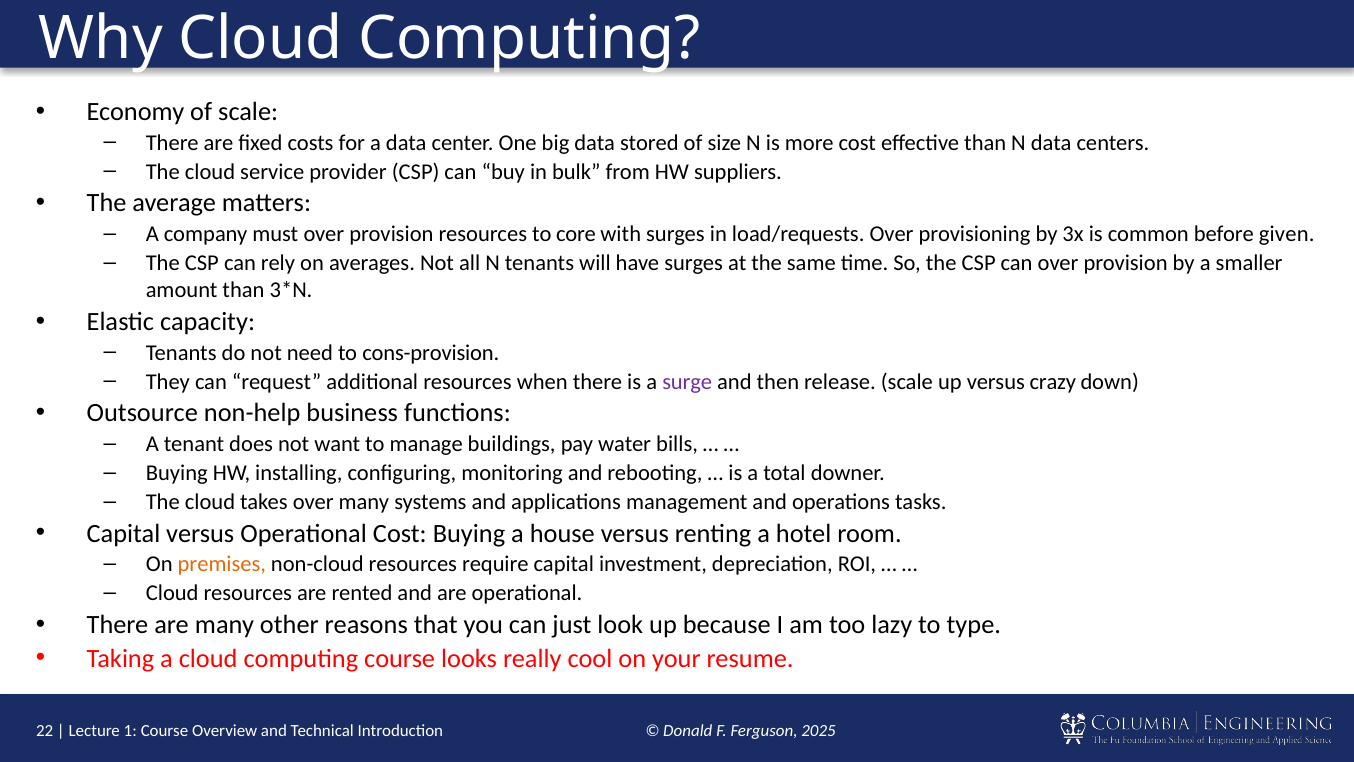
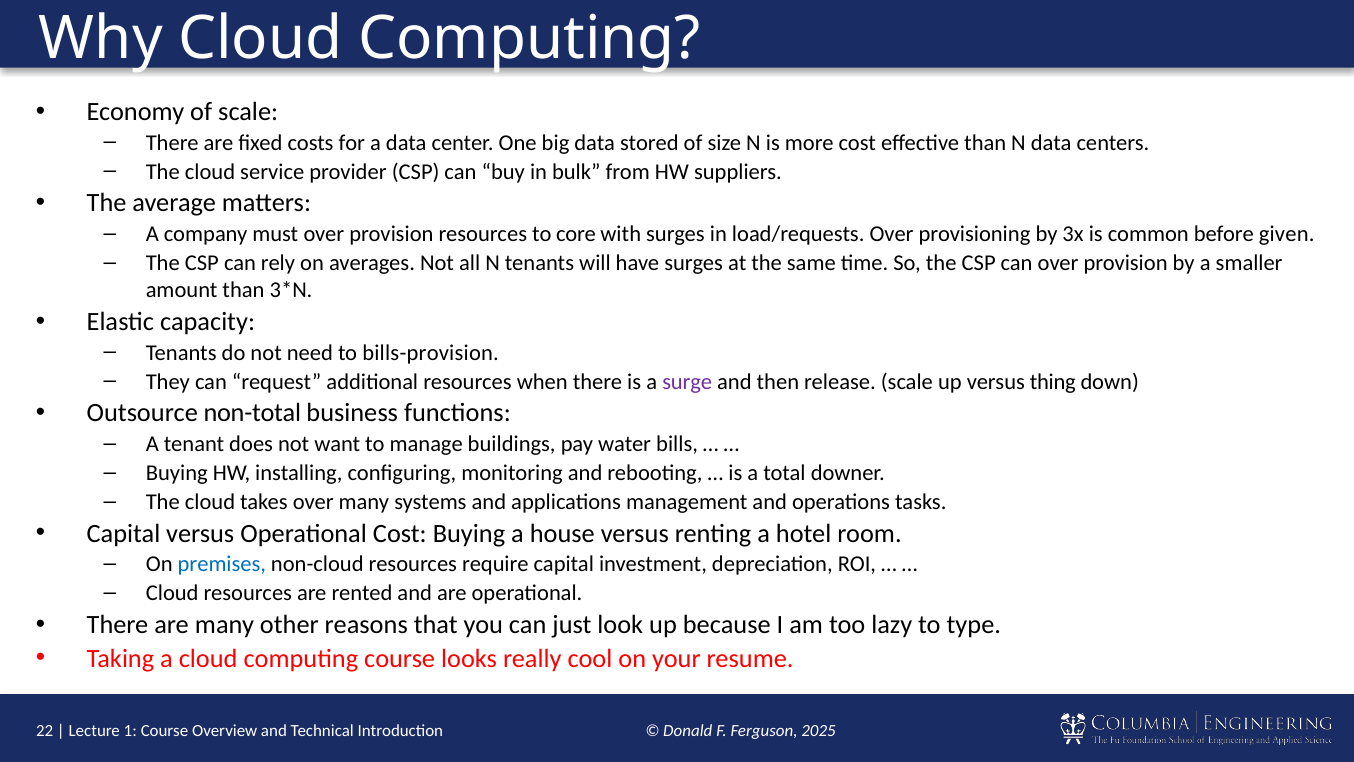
cons-provision: cons-provision -> bills-provision (431, 352)
crazy: crazy -> thing (1053, 381)
non-help: non-help -> non-total (252, 413)
premises colour: orange -> blue (222, 564)
